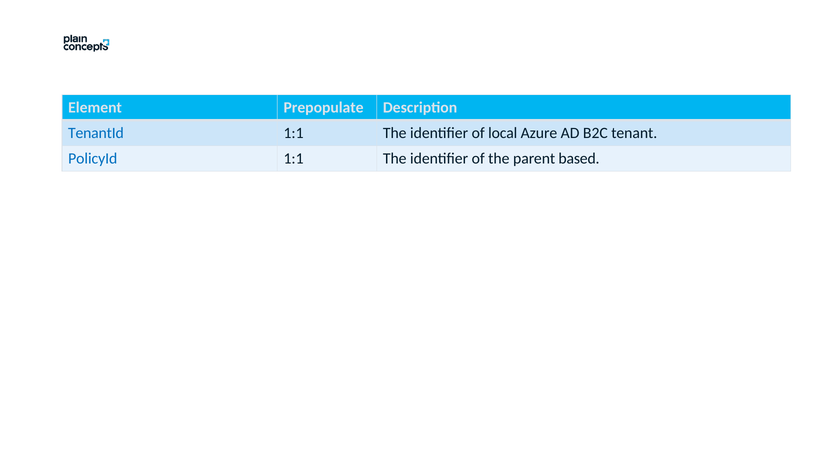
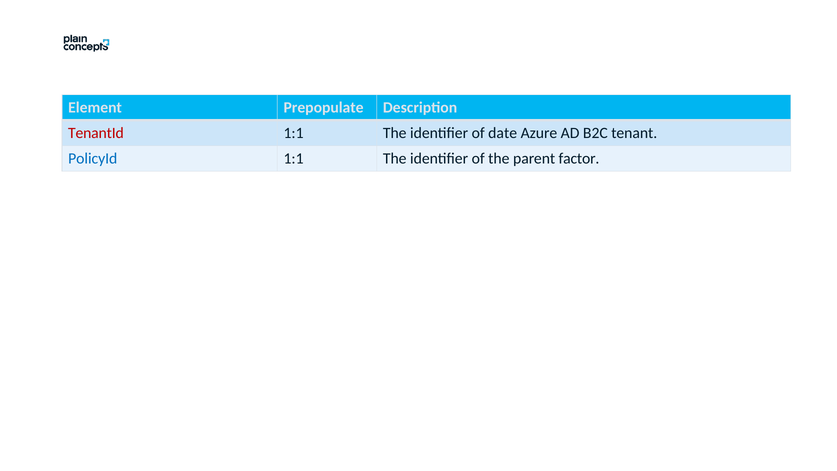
TenantId colour: blue -> red (96, 133)
local: local -> date (503, 133)
based: based -> factor (579, 159)
